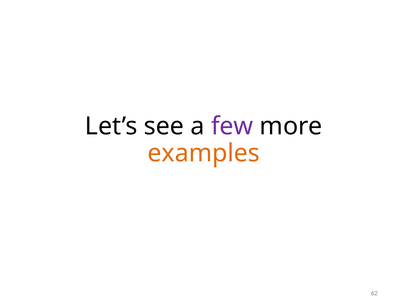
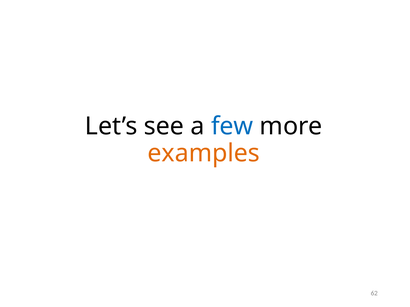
few colour: purple -> blue (232, 127)
